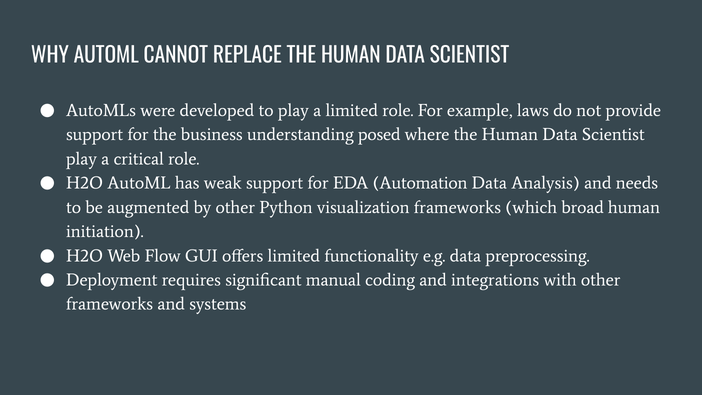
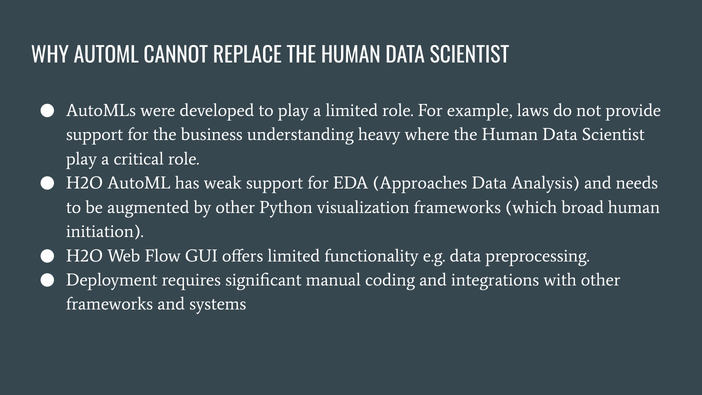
posed: posed -> heavy (379, 135)
Automation: Automation -> Approaches (420, 183)
